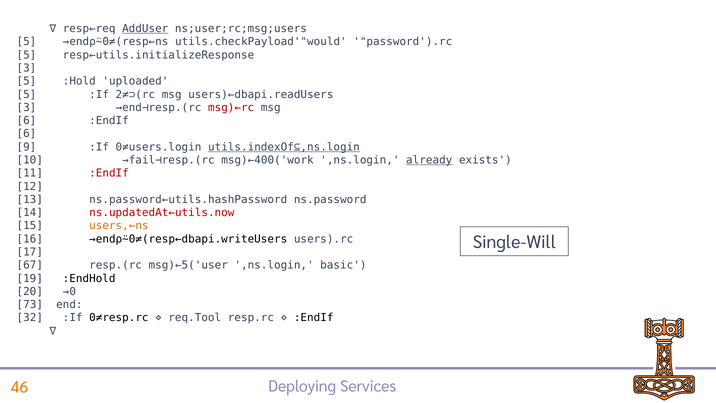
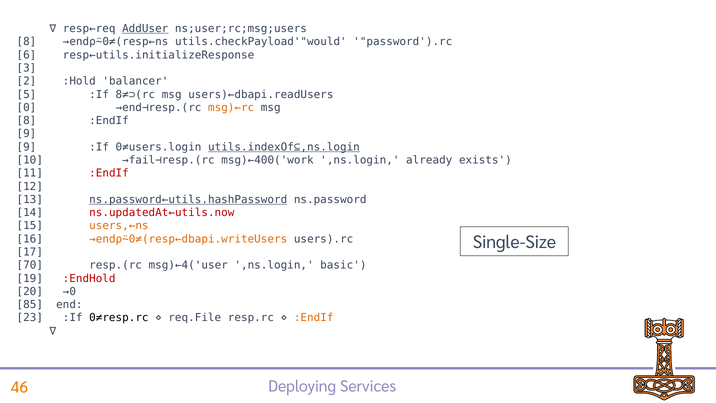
5: 5 -> 8 (26, 42)
5: 5 -> 6 (26, 55)
5: 5 -> 2 (26, 81)
uploaded: uploaded -> balancer (135, 81)
2≠⊃(rc: 2≠⊃(rc -> 8≠⊃(rc (135, 94)
3: 3 -> 0 (26, 107)
msg)←rc colour: red -> orange (231, 107)
6: 6 -> 8 (26, 121)
6: 6 -> 9 (26, 134)
already underline: present -> none (429, 160)
ns.password←utils.hashPassword underline: none -> present (188, 199)
→end⍴⍨0≠(resp←dbapi.writeUsers colour: black -> orange (188, 239)
Single-Will: Single-Will -> Single-Size (514, 242)
67: 67 -> 70 (30, 265)
msg)←5('user: msg)←5('user -> msg)←4('user (188, 265)
:EndHold colour: black -> red (89, 278)
73: 73 -> 85 (30, 305)
32: 32 -> 23 (30, 318)
req.Tool: req.Tool -> req.File (195, 318)
:EndIf colour: black -> orange (314, 318)
